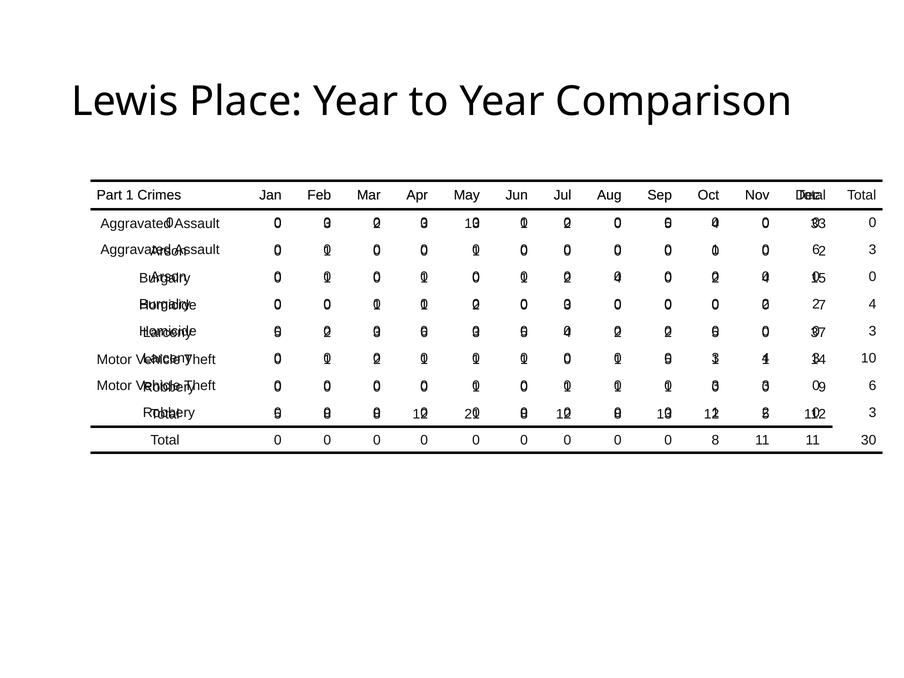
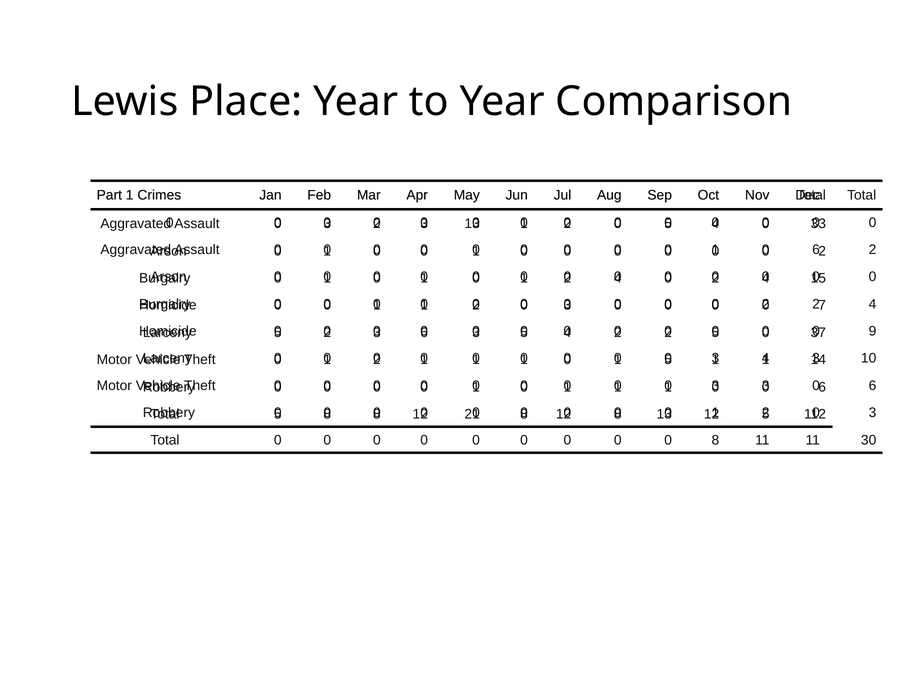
3: 3 -> 2 (872, 250)
3: 3 -> 9 (872, 331)
9: 9 -> 6 (822, 387)
